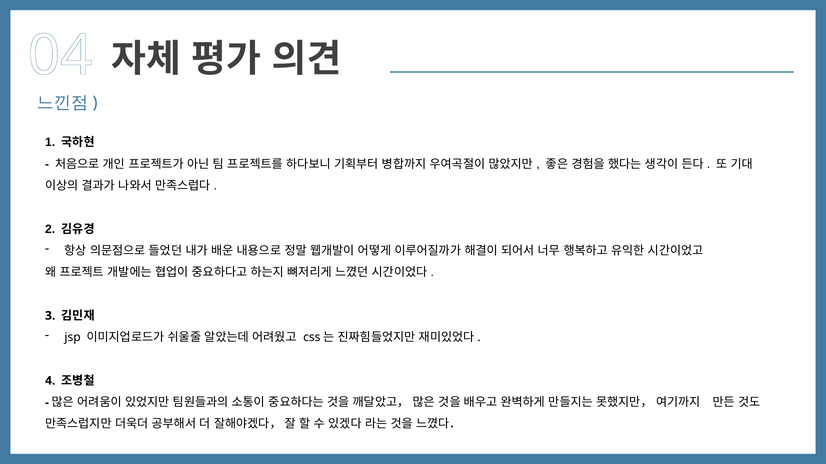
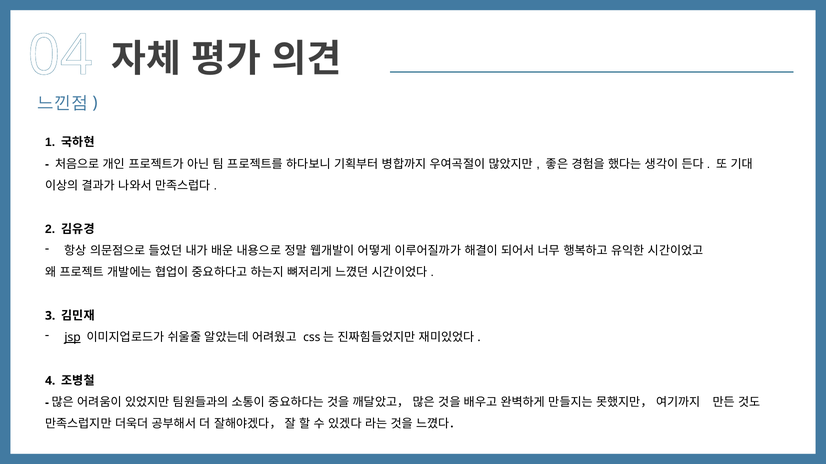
jsp underline: none -> present (73, 338)
